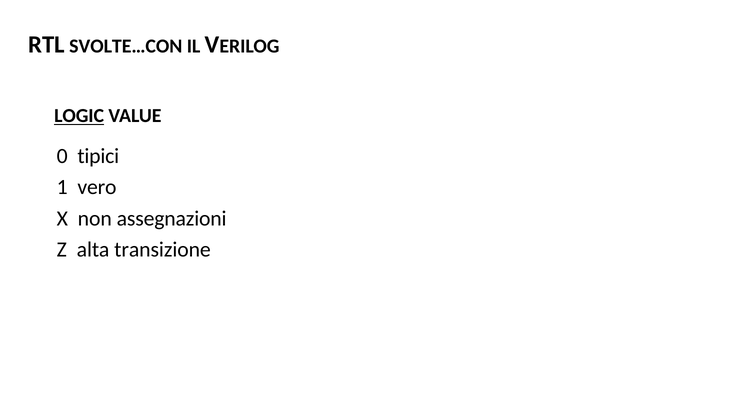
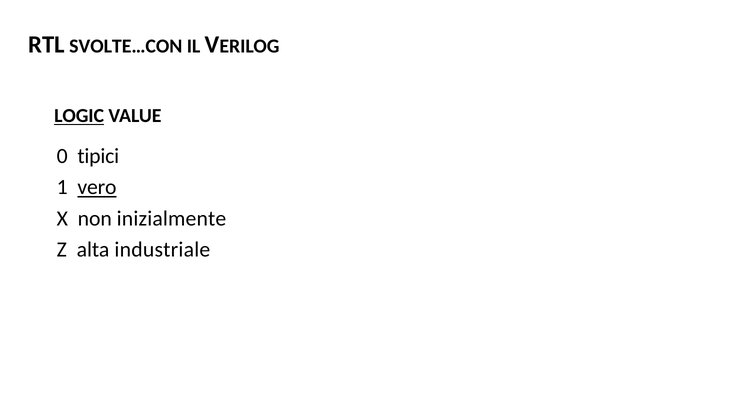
vero underline: none -> present (97, 188)
assegnazioni: assegnazioni -> inizialmente (172, 219)
transizione: transizione -> industriale (162, 250)
